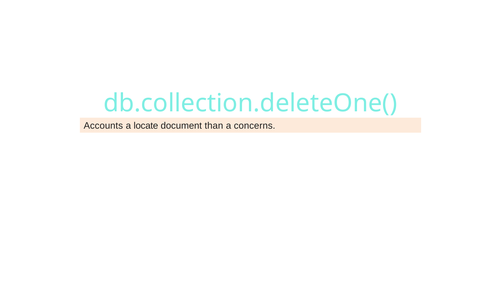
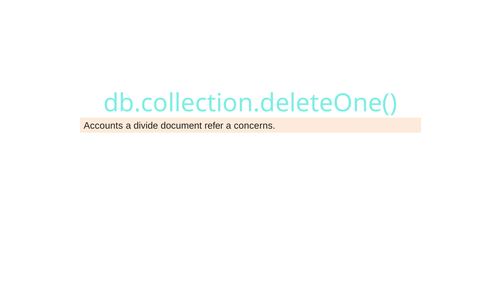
locate: locate -> divide (146, 126)
than: than -> refer (214, 126)
